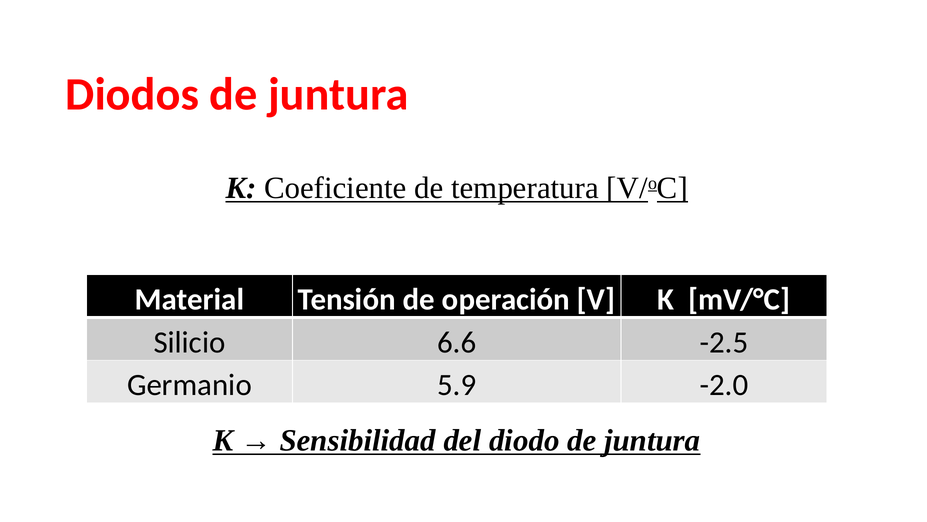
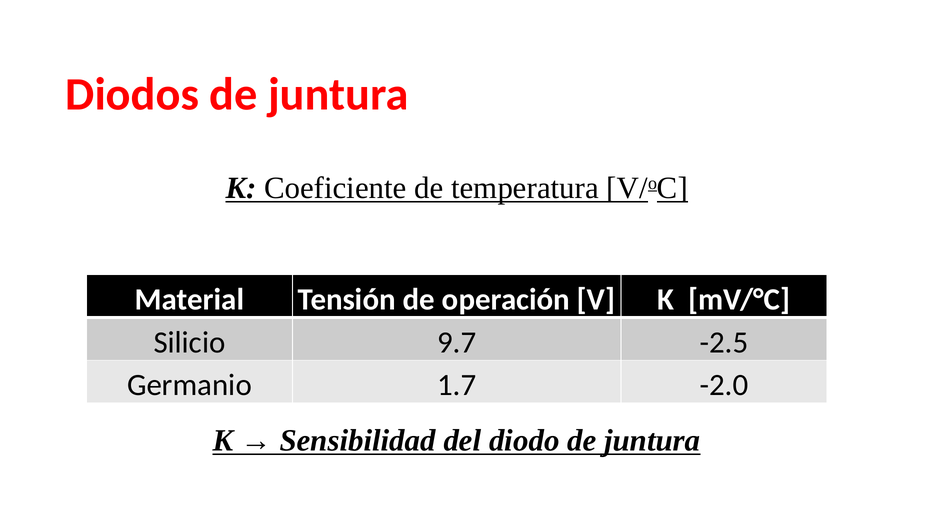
6.6: 6.6 -> 9.7 (457, 342)
5.9: 5.9 -> 1.7 (457, 385)
